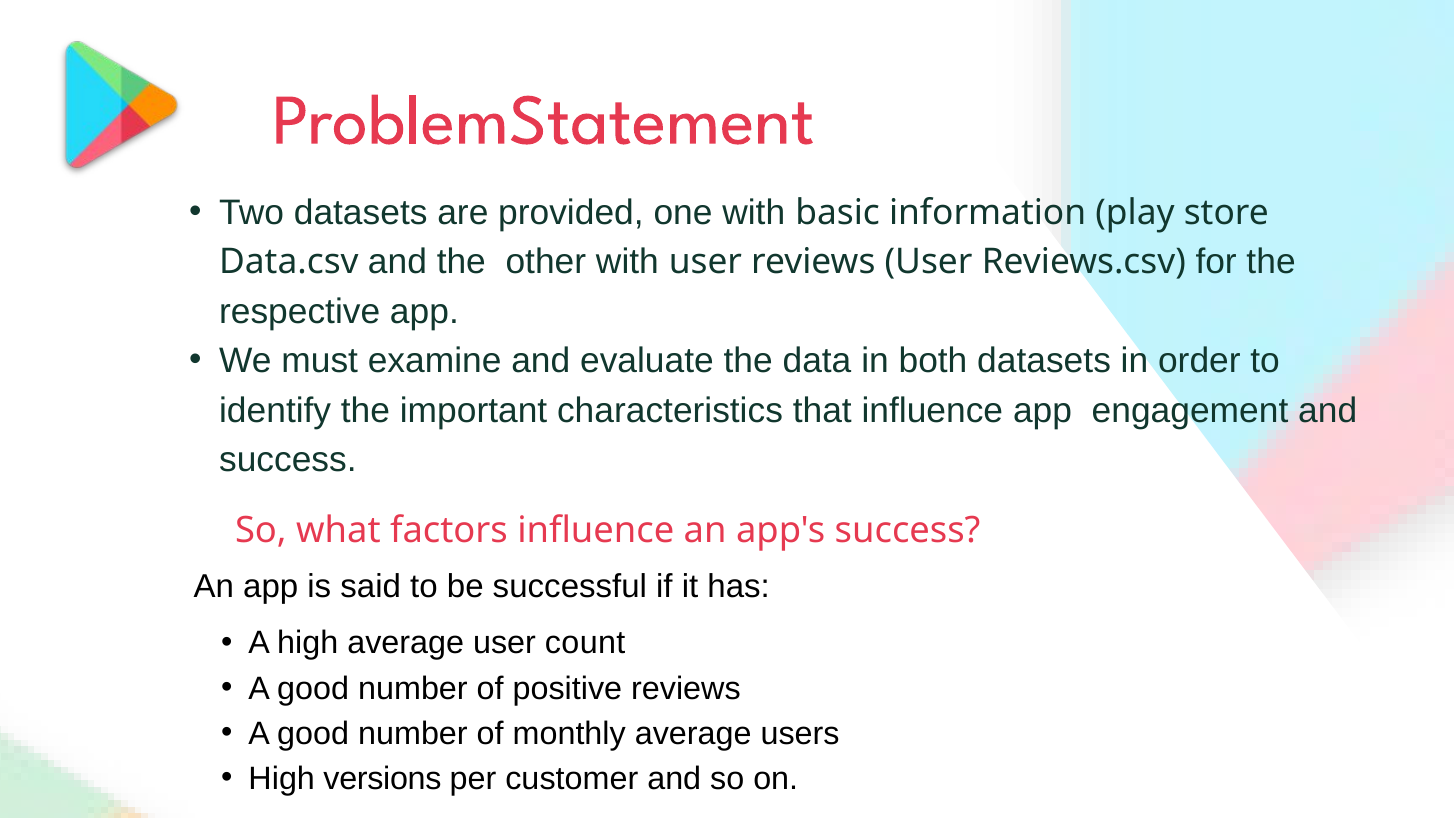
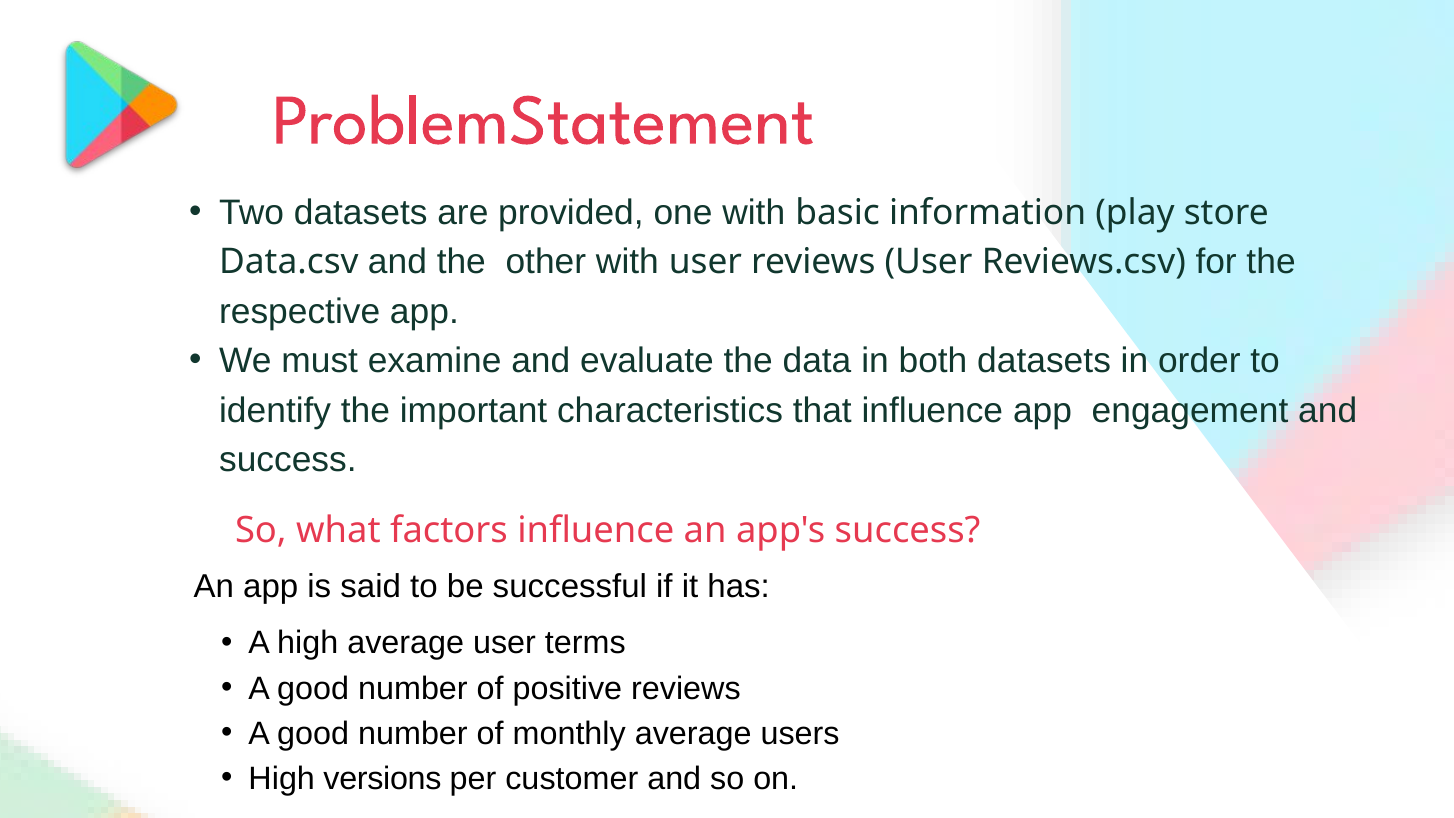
count: count -> terms (585, 643)
